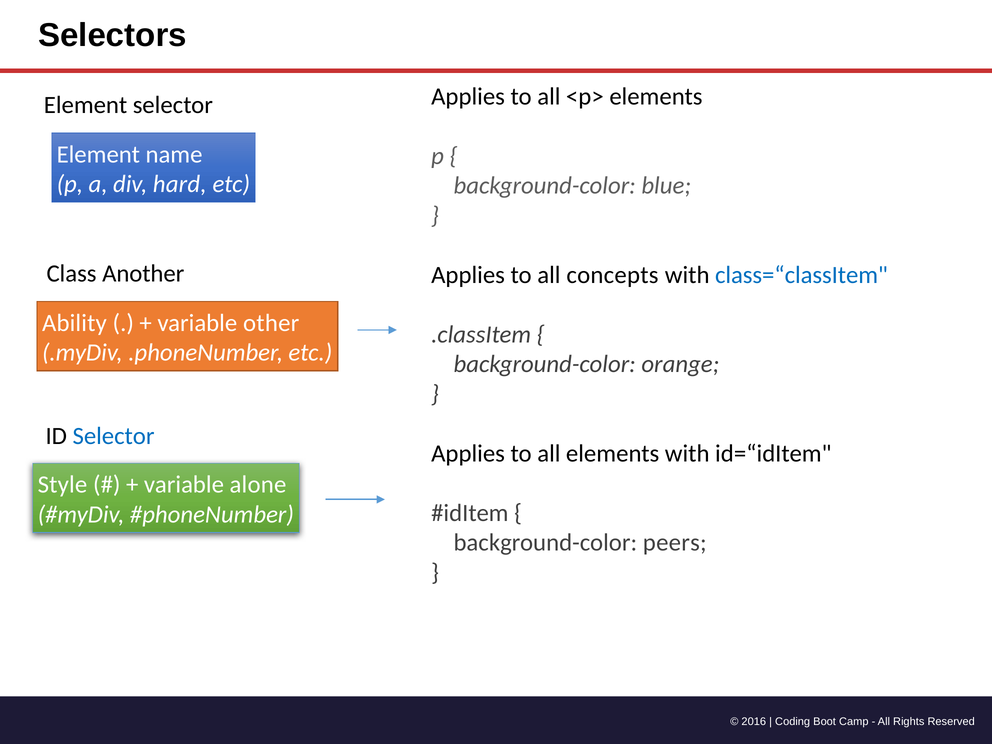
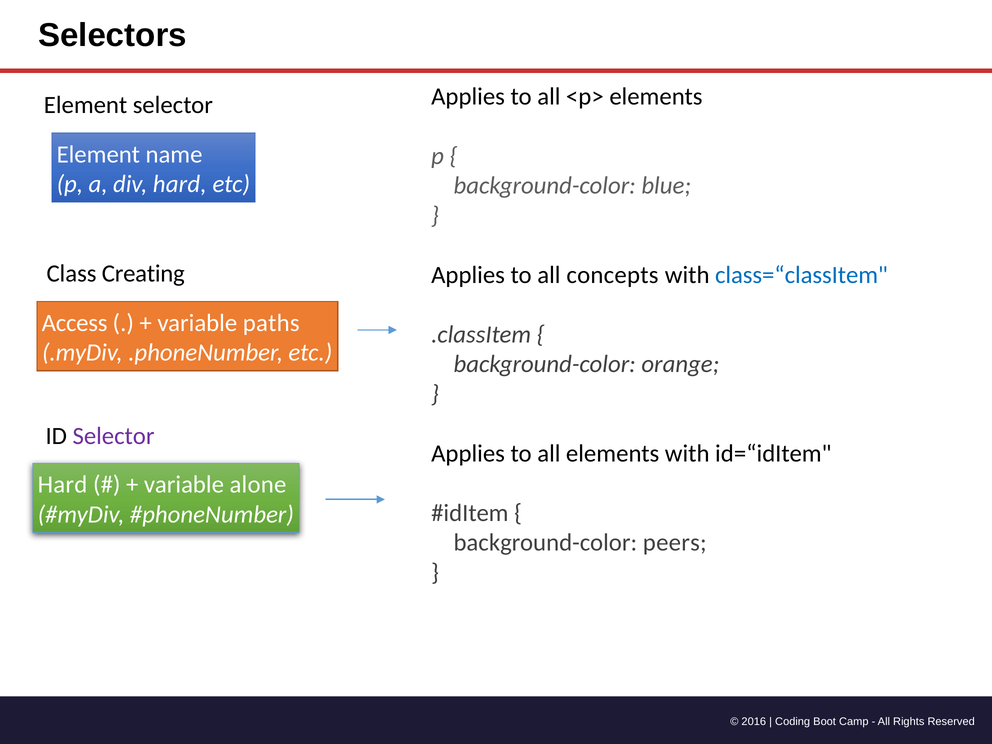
Another: Another -> Creating (143, 274)
Ability: Ability -> Access (75, 323)
other: other -> paths (271, 323)
Selector colour: blue -> purple (114, 436)
Style: Style -> Hard (62, 485)
